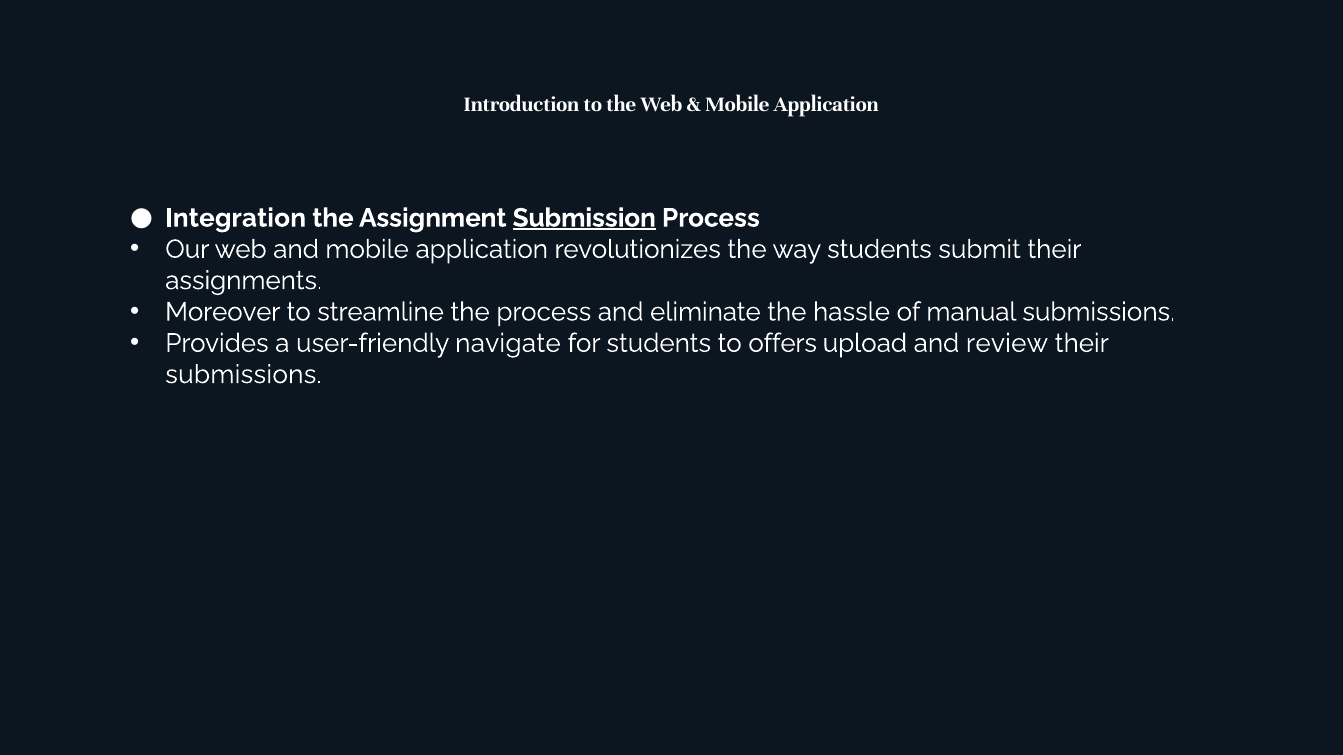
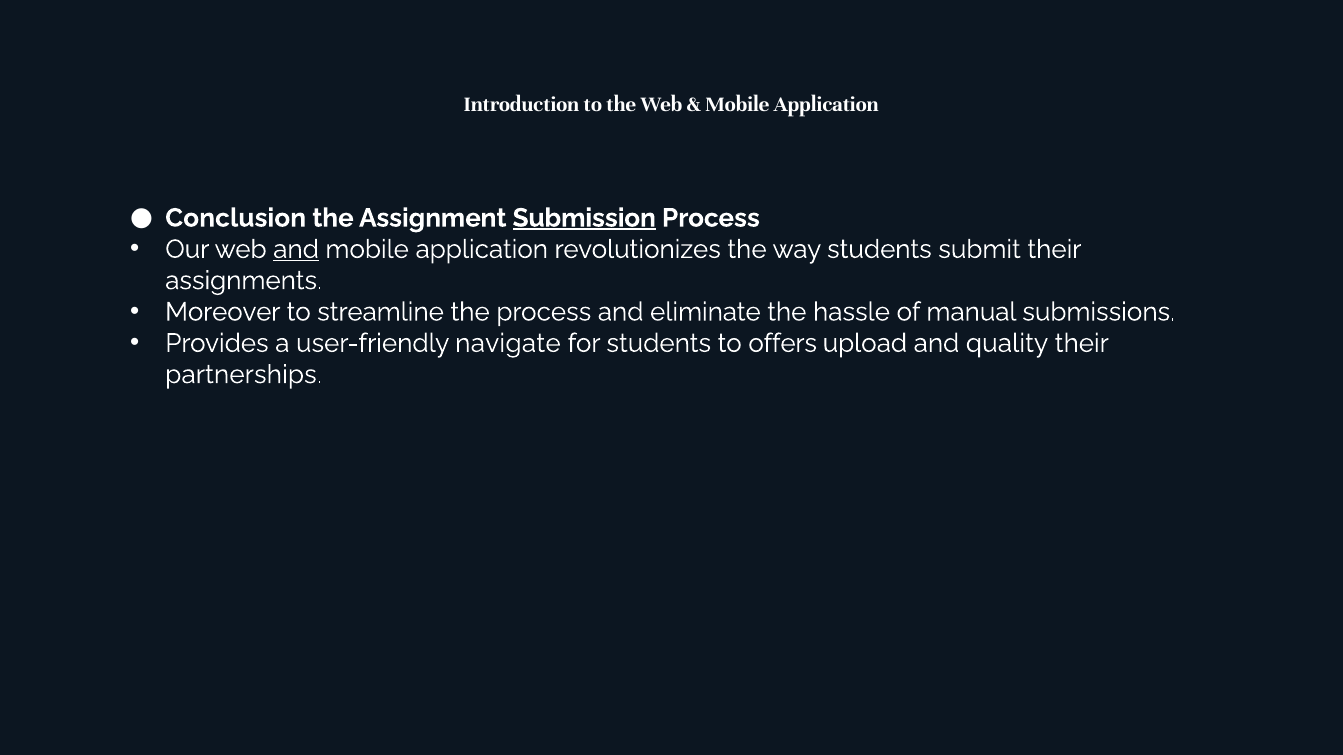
Integration: Integration -> Conclusion (236, 218)
and underline: none -> present (296, 249)
review: review -> quality (1007, 343)
submissions: submissions -> partnerships (243, 375)
